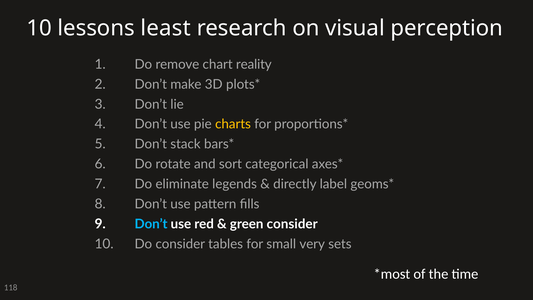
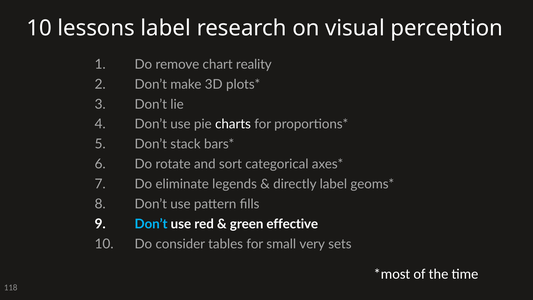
lessons least: least -> label (166, 28)
charts colour: yellow -> white (233, 124)
green consider: consider -> effective (292, 224)
